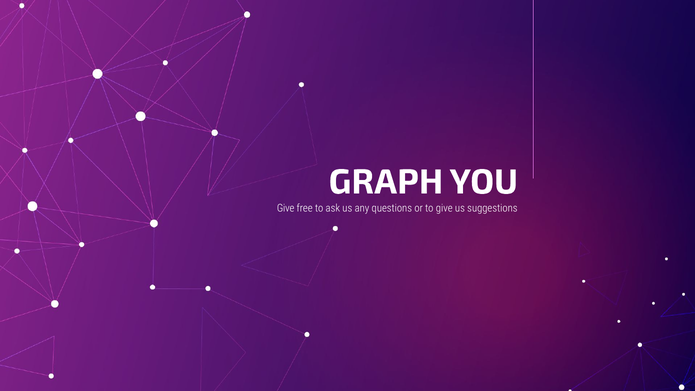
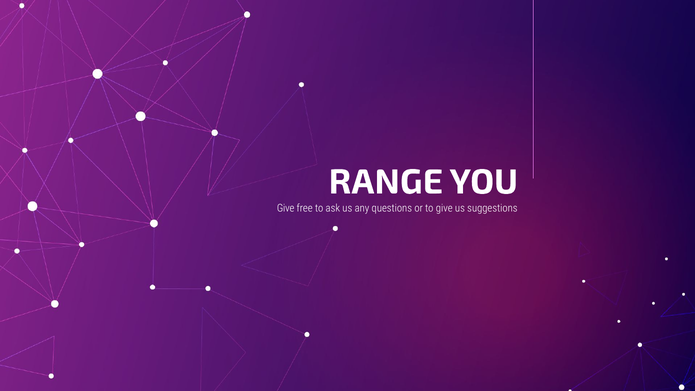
GRAPH: GRAPH -> RANGE (386, 182)
